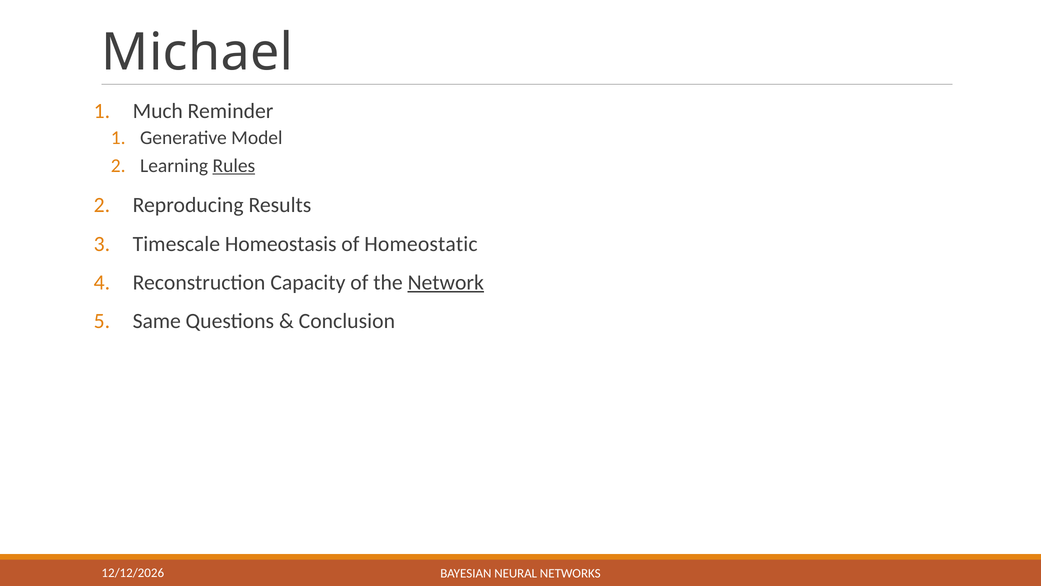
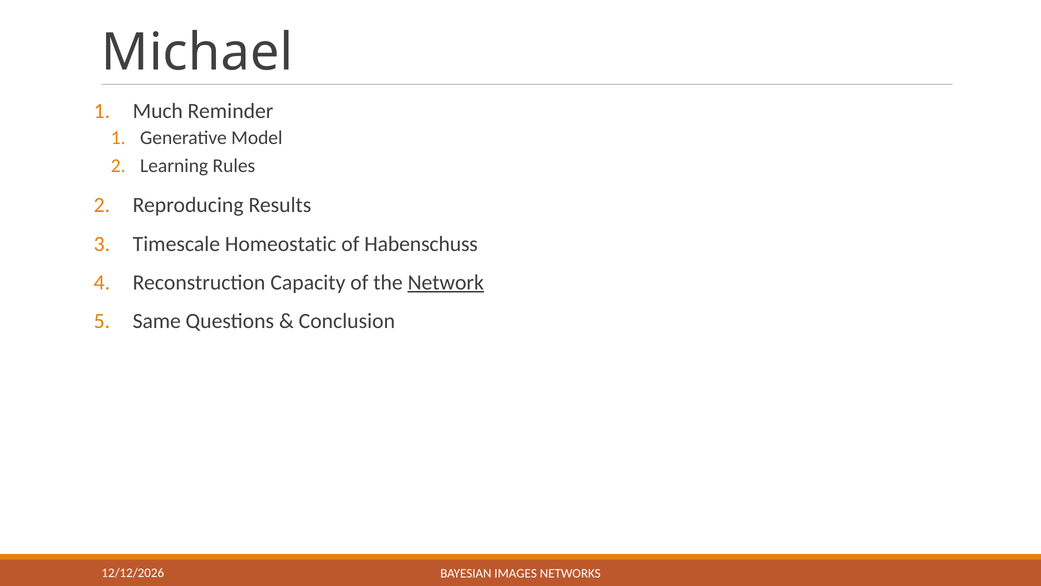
Rules underline: present -> none (234, 165)
Homeostasis: Homeostasis -> Homeostatic (281, 244)
Homeostatic: Homeostatic -> Habenschuss (421, 244)
NEURAL: NEURAL -> IMAGES (516, 573)
